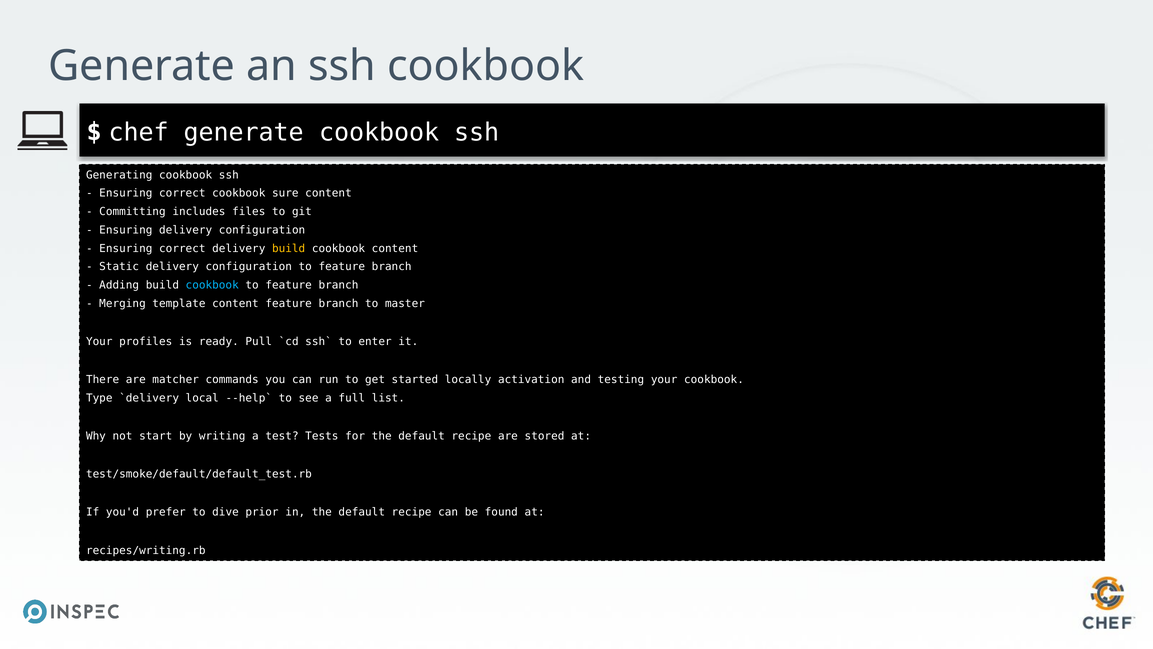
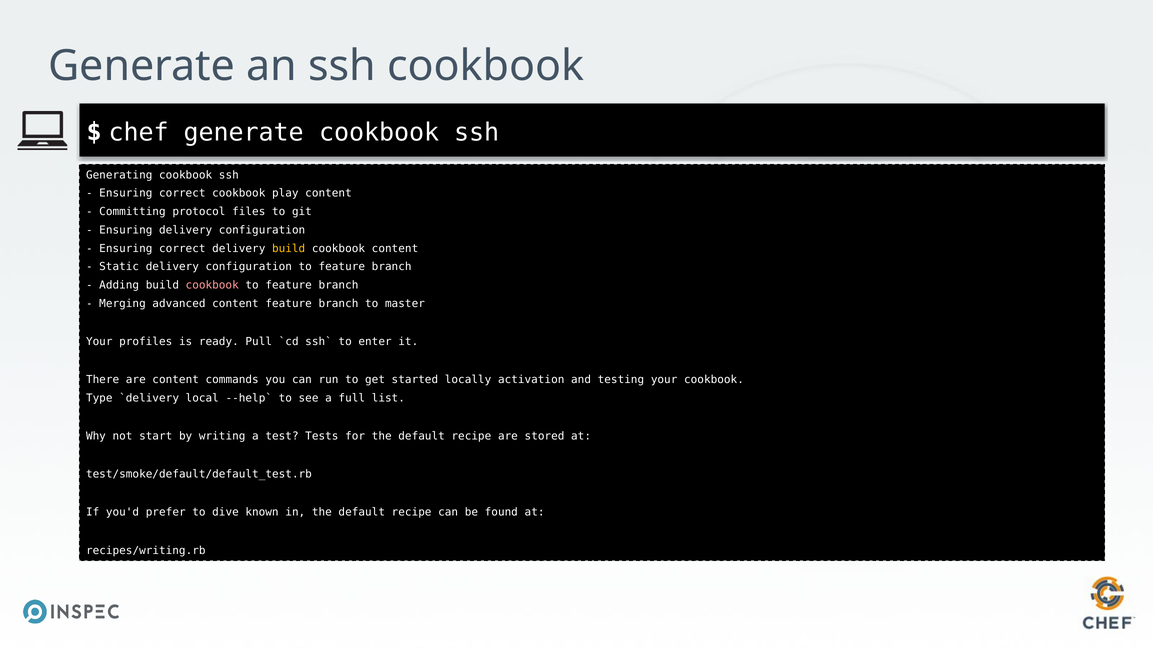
sure: sure -> play (285, 193)
includes: includes -> protocol (199, 212)
cookbook colour: light blue -> pink (212, 285)
template: template -> advanced (179, 303)
are matcher: matcher -> content (176, 379)
prior: prior -> known (262, 512)
